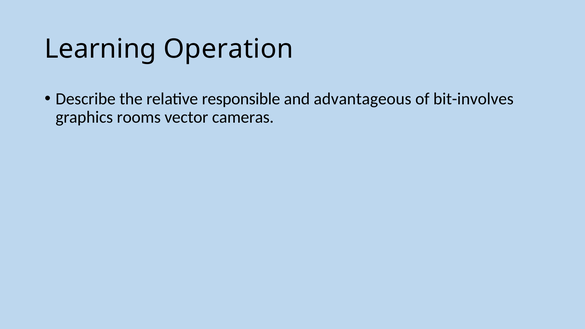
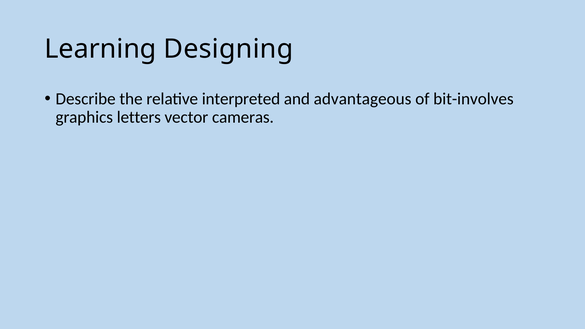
Operation: Operation -> Designing (228, 49)
responsible: responsible -> interpreted (241, 99)
rooms: rooms -> letters (139, 117)
